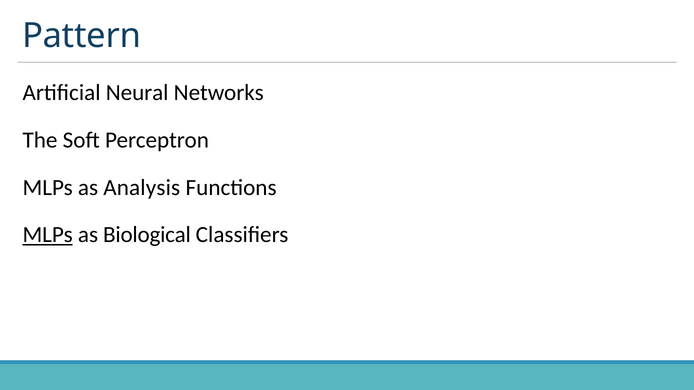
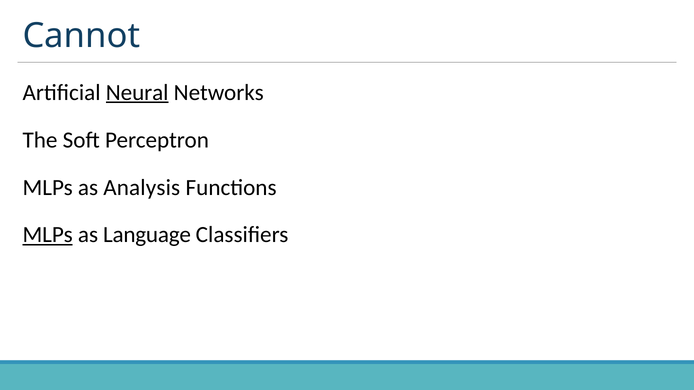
Pattern: Pattern -> Cannot (81, 36)
Neural underline: none -> present (137, 93)
Biological: Biological -> Language (147, 235)
